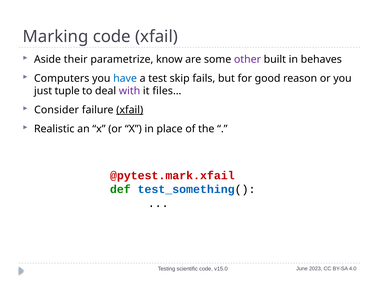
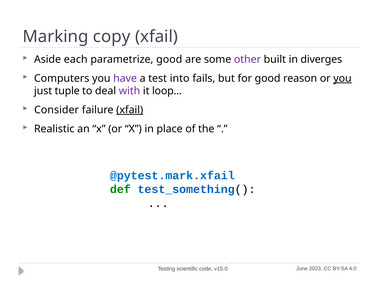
Marking code: code -> copy (112, 37)
their: their -> each (76, 59)
parametrize know: know -> good (169, 59)
behaves: behaves -> diverges (321, 59)
have colour: blue -> purple (125, 78)
skip: skip -> into (180, 78)
you underline: none -> present (342, 78)
files…: files… -> loop… (167, 91)
@pytest.mark.xfail colour: red -> blue (172, 176)
